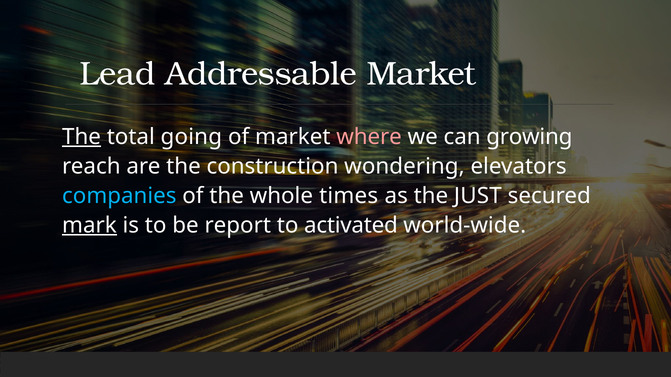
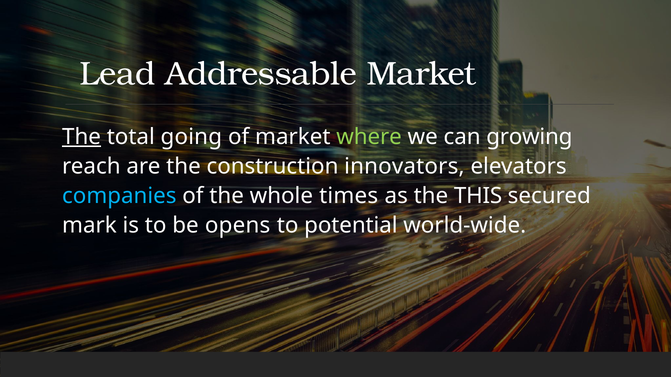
where colour: pink -> light green (369, 137)
wondering: wondering -> innovators (404, 166)
JUST: JUST -> THIS (478, 196)
mark underline: present -> none (89, 225)
report: report -> opens (238, 225)
activated: activated -> potential (351, 225)
